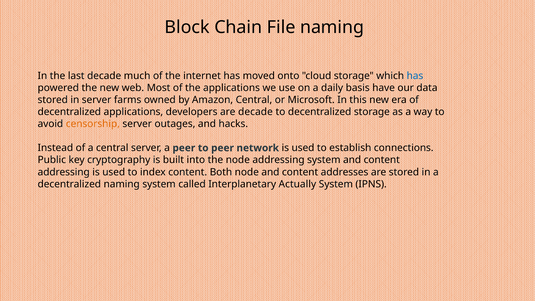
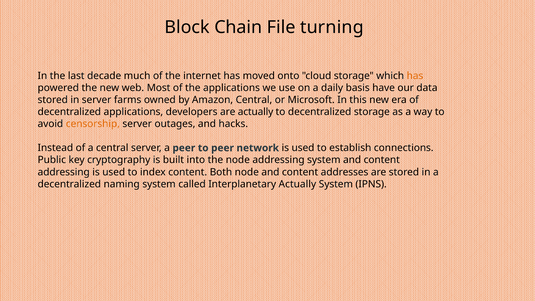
File naming: naming -> turning (332, 27)
has colour: blue -> orange (415, 76)
are decade: decade -> actually (256, 112)
